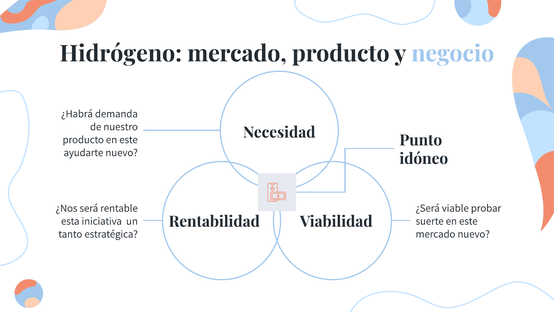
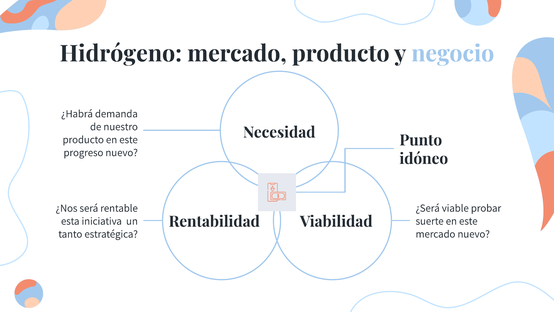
ayudarte: ayudarte -> progreso (83, 152)
